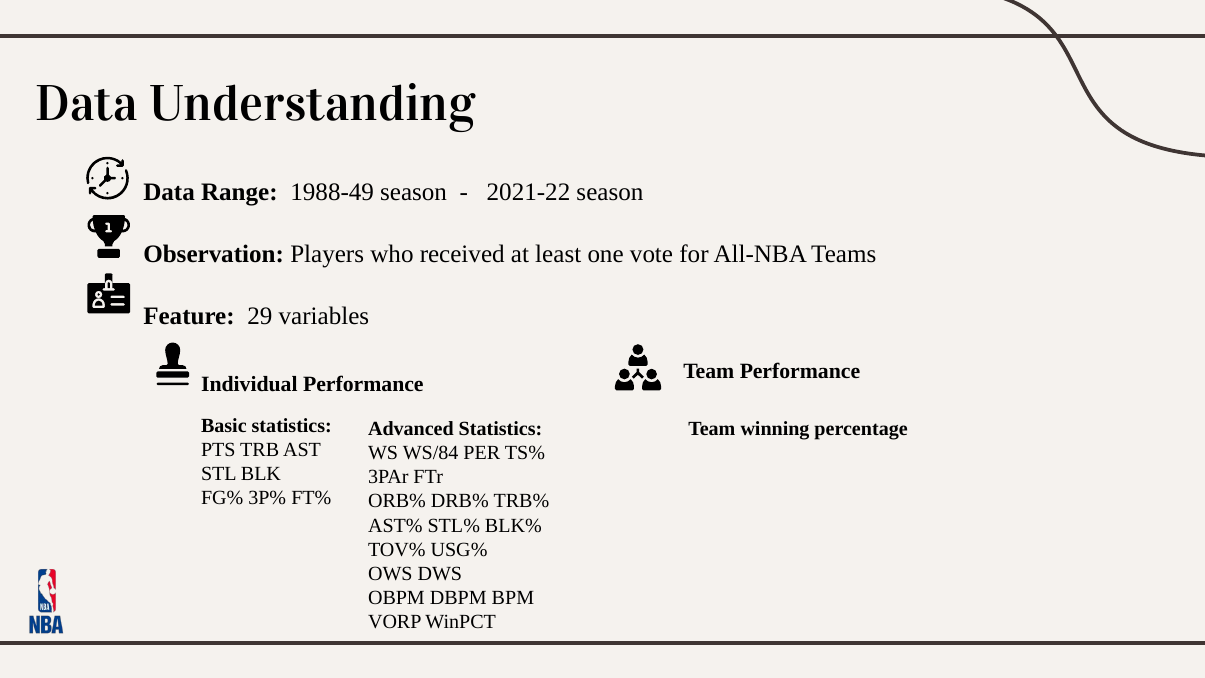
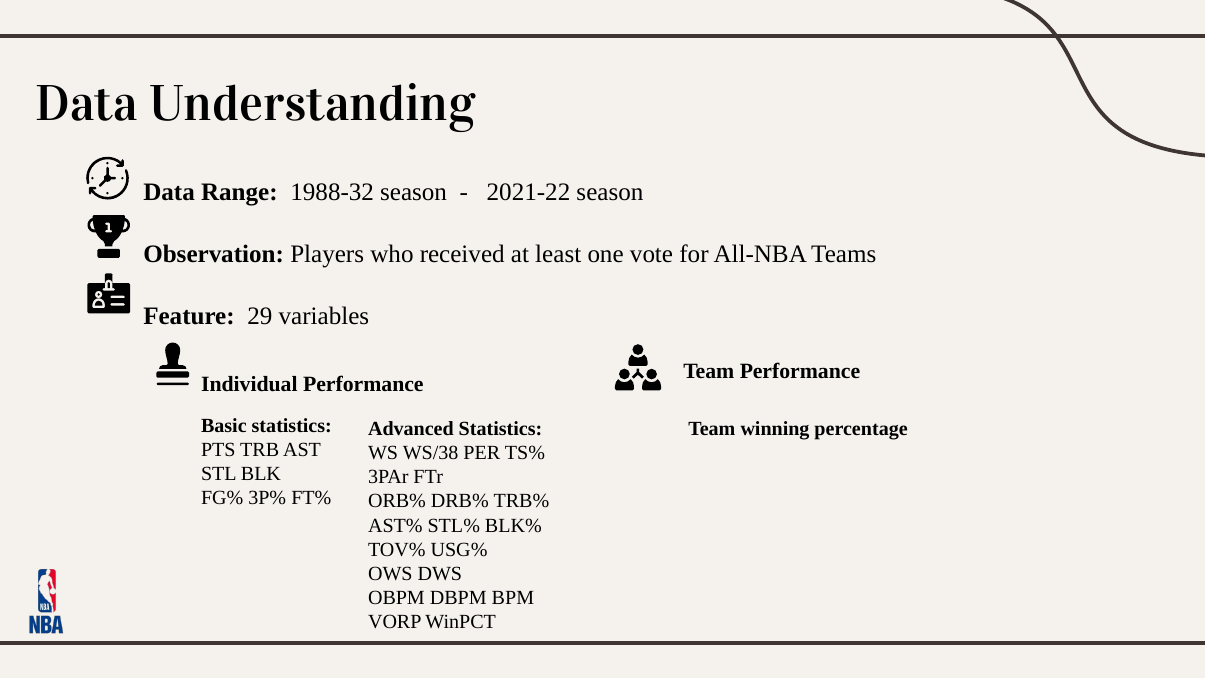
1988-49: 1988-49 -> 1988-32 (332, 192)
WS/84: WS/84 -> WS/38 (431, 453)
